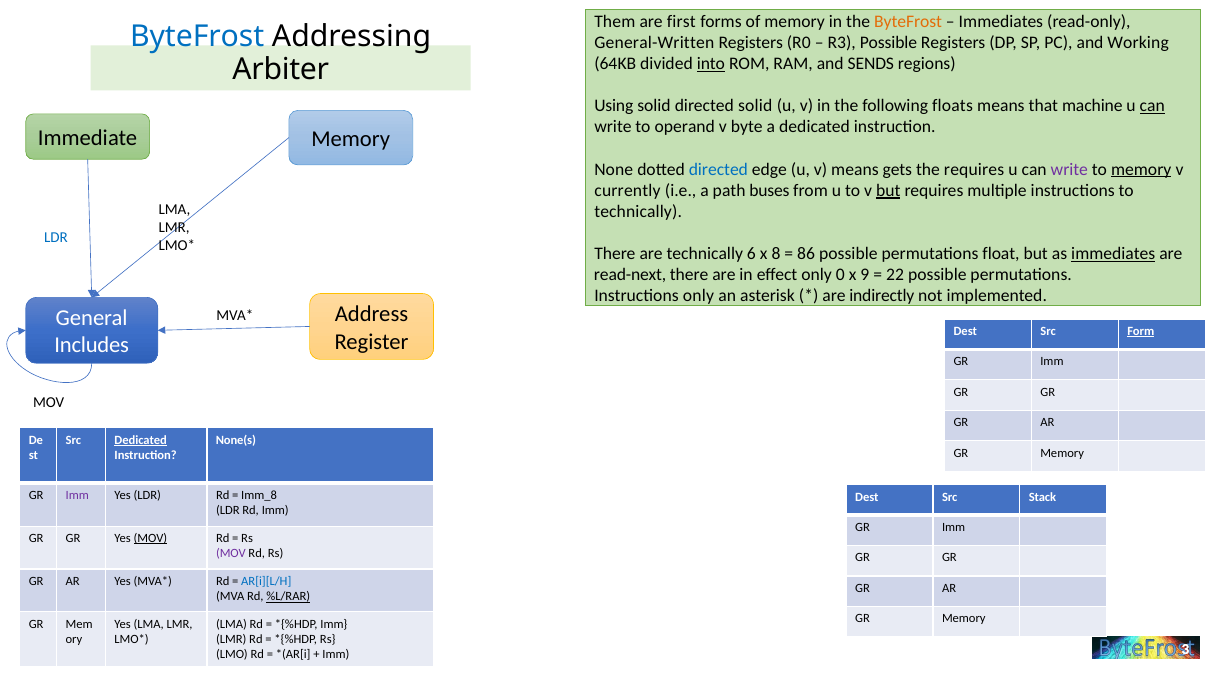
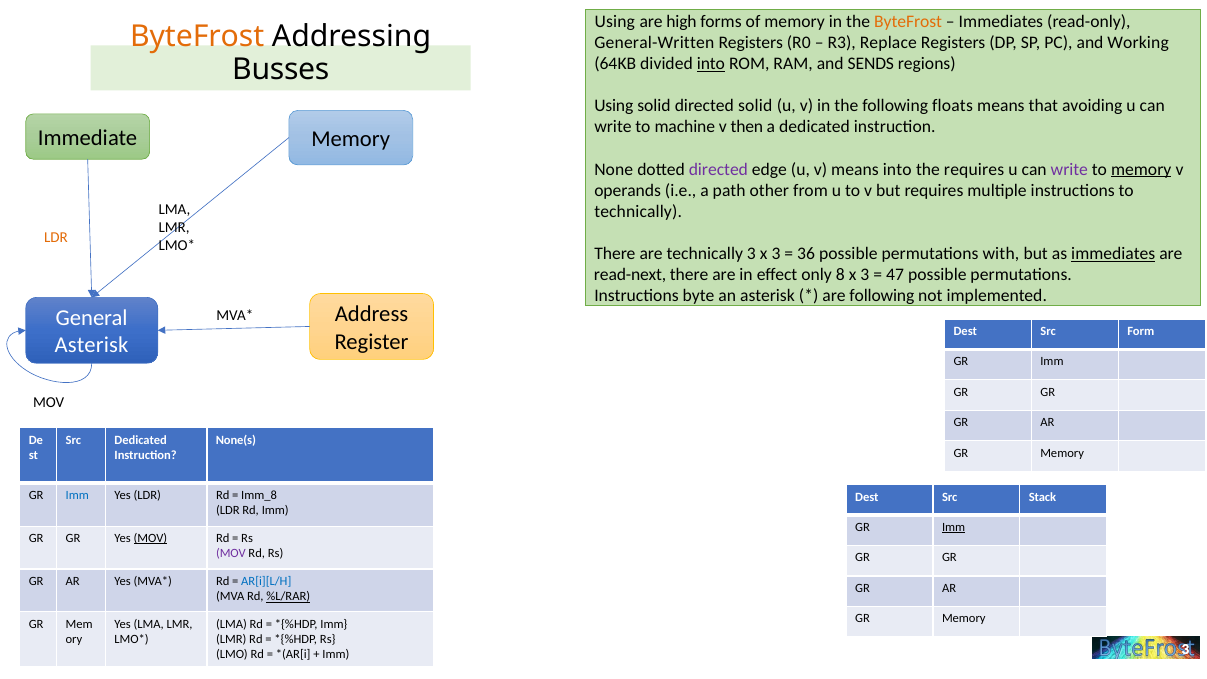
Them: Them -> Using (615, 21)
first: first -> high (682, 21)
ByteFrost colour: blue -> orange (197, 37)
R3 Possible: Possible -> Replace (888, 42)
Arbiter: Arbiter -> Busses (281, 70)
machine: machine -> avoiding (1092, 106)
can underline: present -> none (1152, 106)
operand: operand -> machine (685, 127)
byte: byte -> then (747, 127)
directed colour: blue -> purple (718, 169)
means gets: gets -> into (897, 169)
currently: currently -> operands (628, 190)
buses: buses -> other (769, 190)
but underline: present -> none (888, 190)
LDR colour: blue -> orange (56, 237)
technically 6: 6 -> 3 (751, 254)
8: 8 -> 3 (776, 254)
86: 86 -> 36 (806, 254)
float: float -> with (1001, 254)
0: 0 -> 8 (840, 275)
9: 9 -> 3 (865, 275)
22: 22 -> 47 (895, 275)
Instructions only: only -> byte (699, 296)
are indirectly: indirectly -> following (882, 296)
Form underline: present -> none (1141, 331)
Includes: Includes -> Asterisk (92, 345)
Dedicated underline: present -> none (141, 440)
Imm colour: purple -> blue (77, 495)
Imm underline: none -> present (954, 527)
